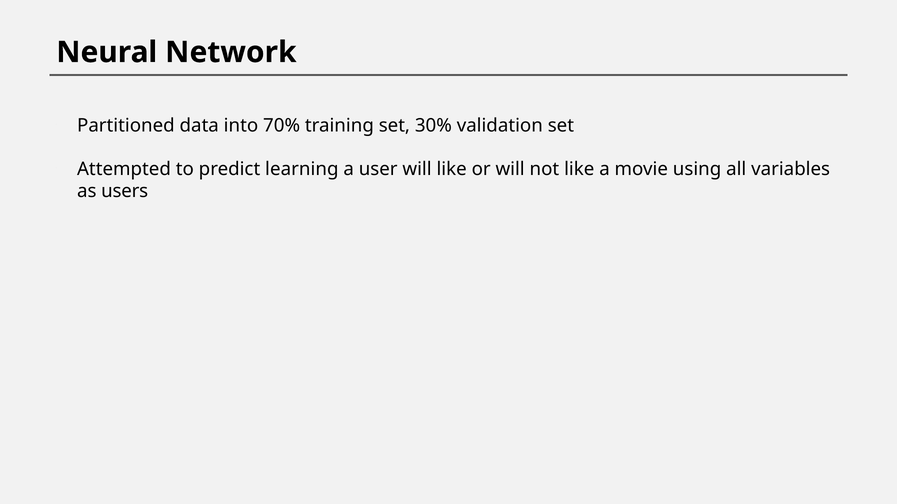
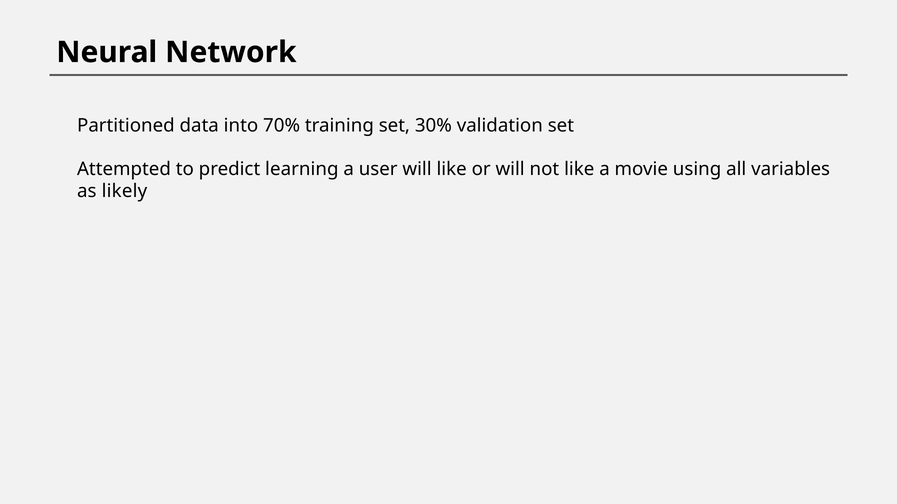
users: users -> likely (124, 191)
